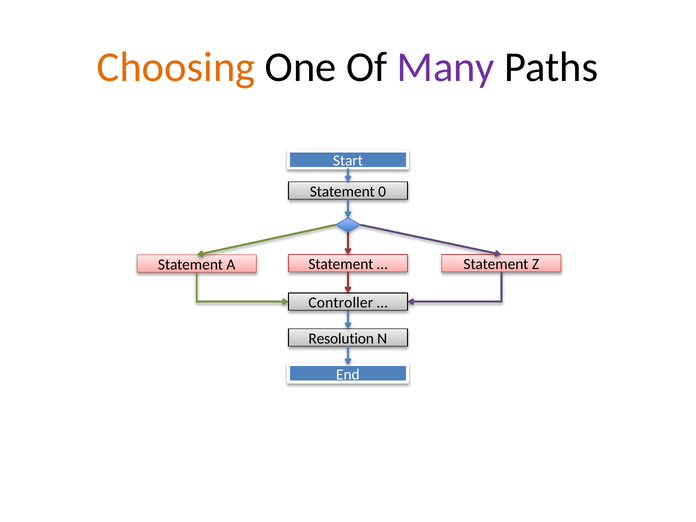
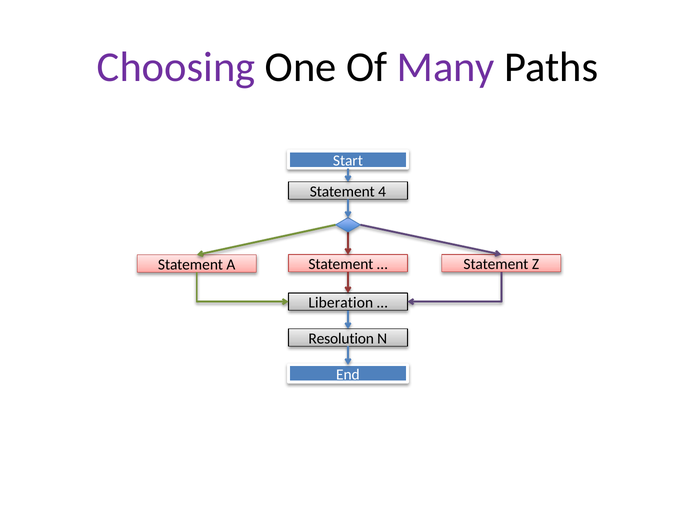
Choosing colour: orange -> purple (176, 67)
0: 0 -> 4 (382, 192)
Controller: Controller -> Liberation (341, 303)
